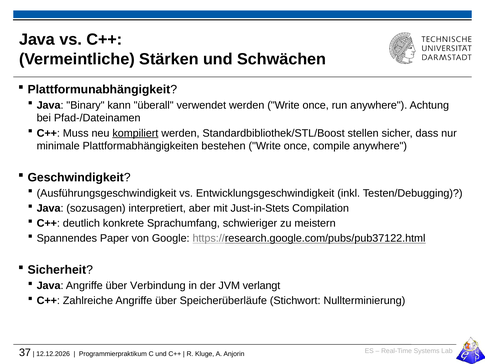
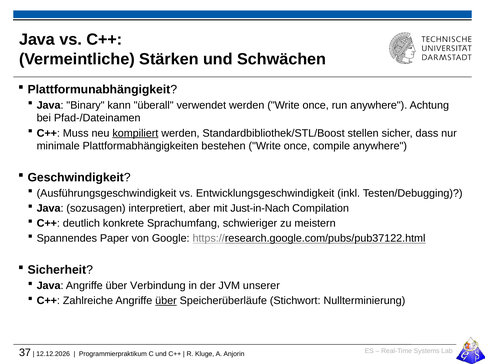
Just-in-Stets: Just-in-Stets -> Just-in-Nach (260, 208)
verlangt: verlangt -> unserer (261, 285)
über underline: none -> present (166, 300)
